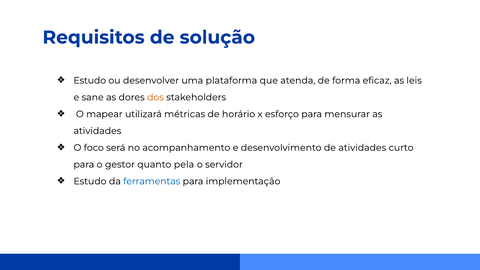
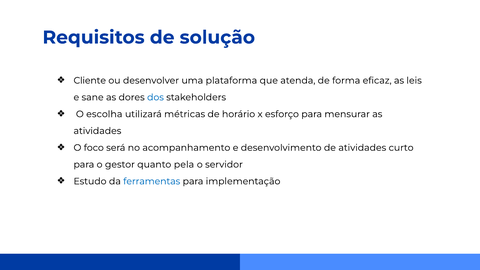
Estudo: Estudo -> Cliente (90, 81)
dos colour: orange -> blue (155, 97)
mapear: mapear -> escolha (104, 114)
